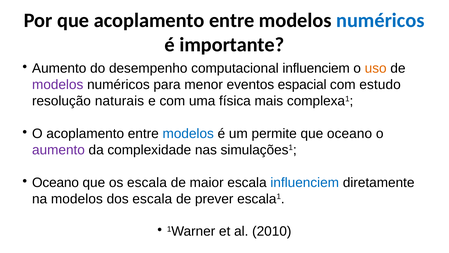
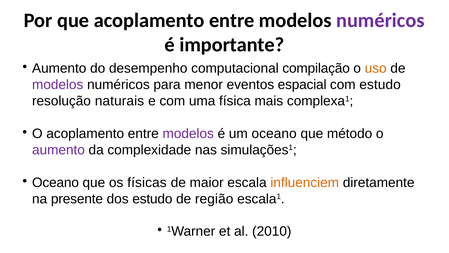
numéricos colour: blue -> purple (380, 20)
computacional influenciem: influenciem -> compilação (316, 68)
modelos colour: blue -> purple (188, 133)
um permite: permite -> oceano (274, 133)
que oceano: oceano -> método (350, 133)
os escala: escala -> físicas (147, 182)
influenciem colour: blue -> orange (305, 182)
na modelos: modelos -> presente (77, 199)
dos escala: escala -> estudo (152, 199)
prever: prever -> região (214, 199)
